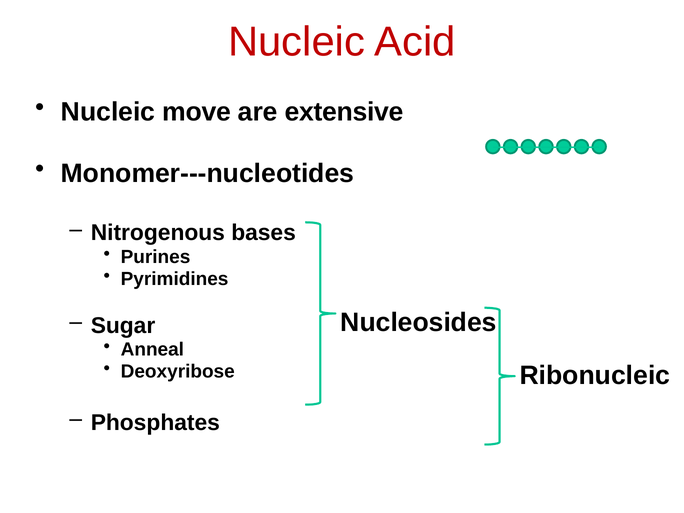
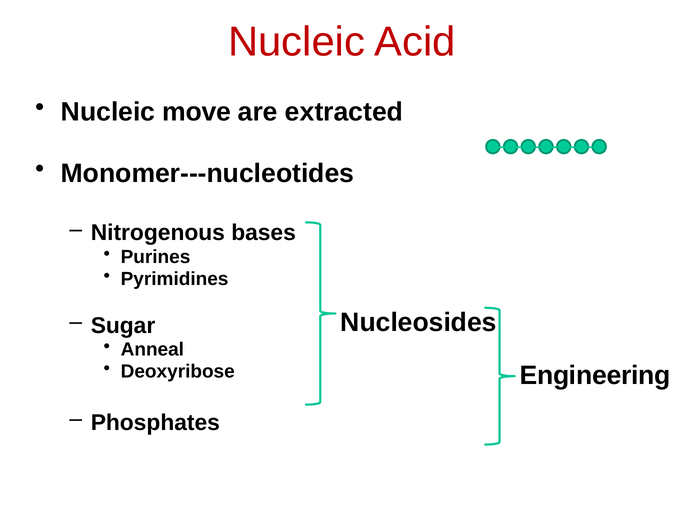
extensive: extensive -> extracted (344, 112)
Ribonucleic: Ribonucleic -> Engineering (595, 376)
